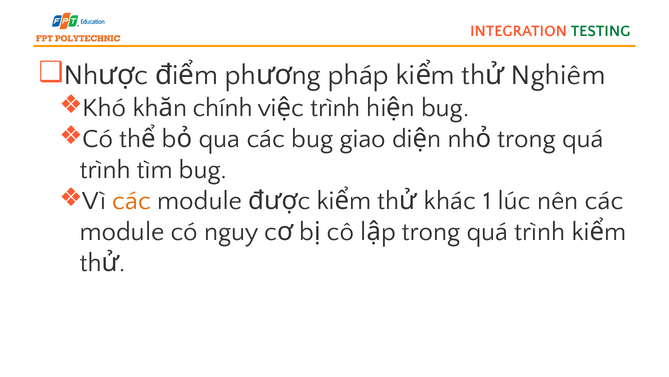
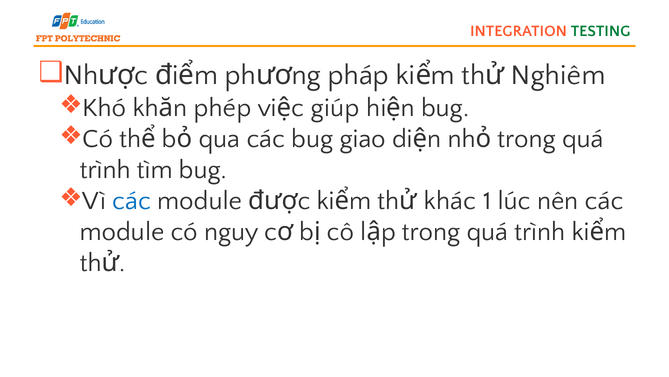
chính: chính -> phép (222, 107)
trình: trình -> giúp (335, 107)
các colour: orange -> blue (132, 200)
